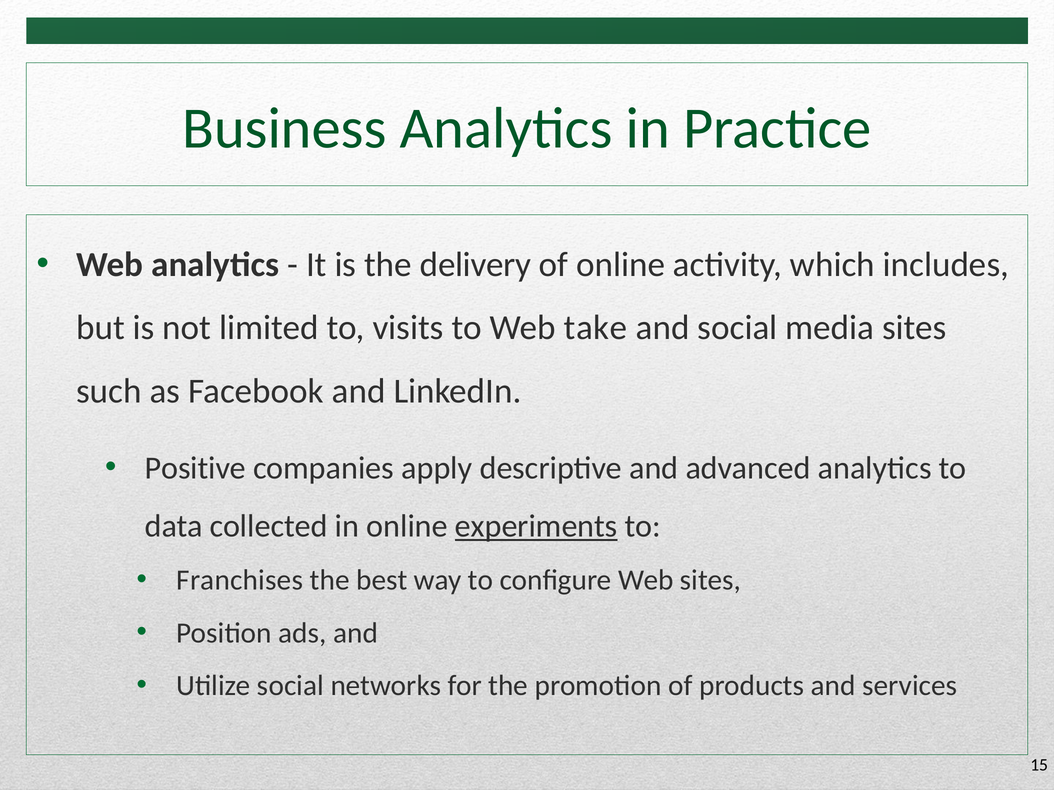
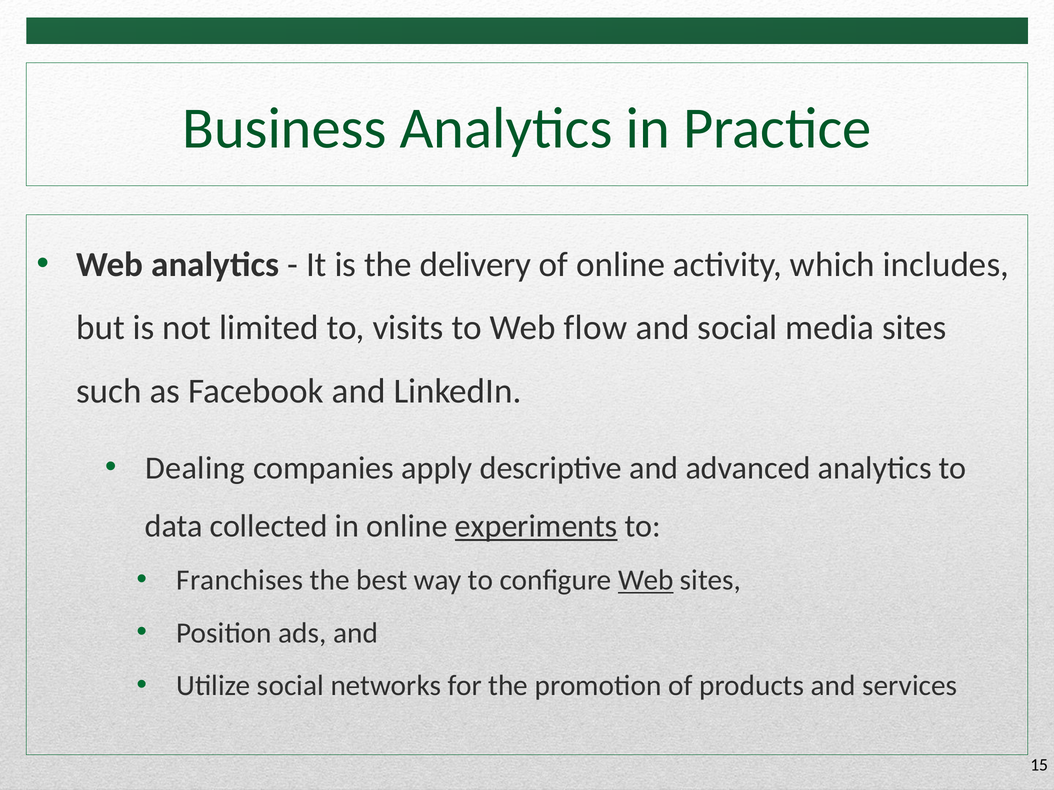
take: take -> flow (595, 328)
Positive: Positive -> Dealing (195, 468)
Web underline: none -> present (646, 581)
